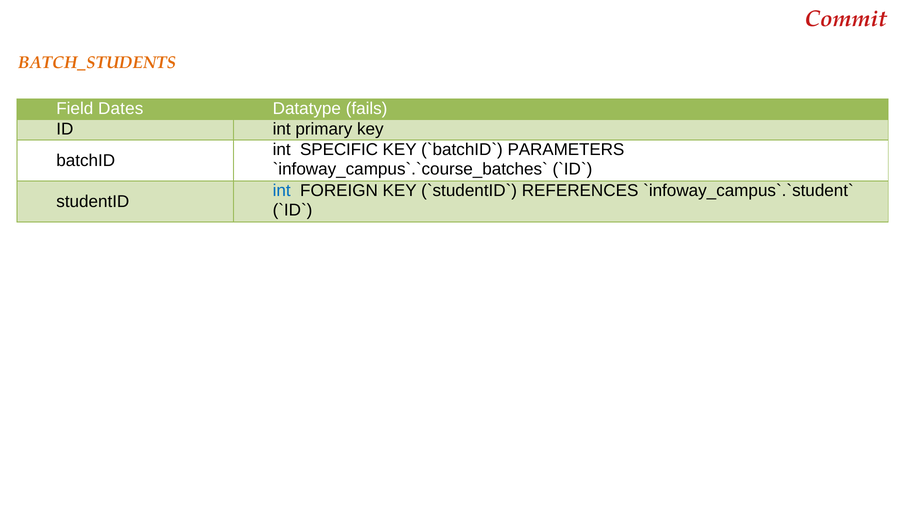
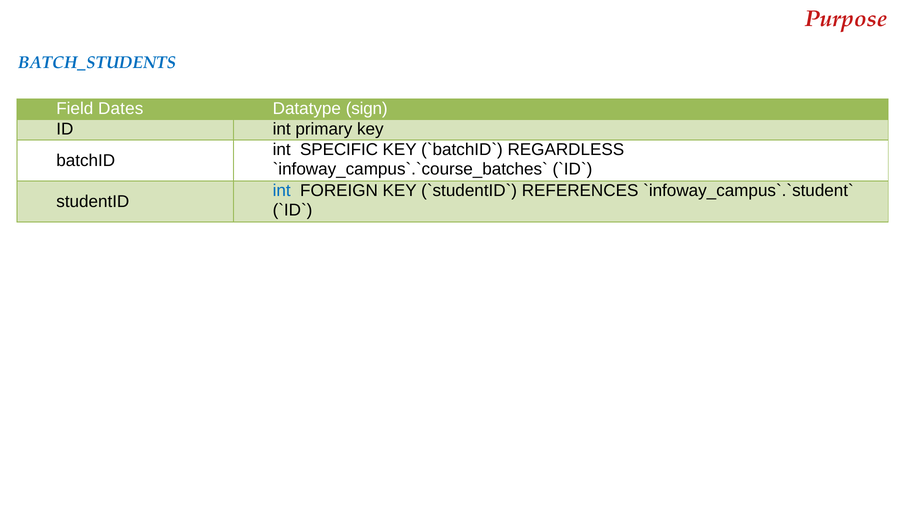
Commit: Commit -> Purpose (846, 19)
BATCH_STUDENTS colour: orange -> blue (97, 63)
fails: fails -> sign (367, 109)
PARAMETERS: PARAMETERS -> REGARDLESS (566, 150)
